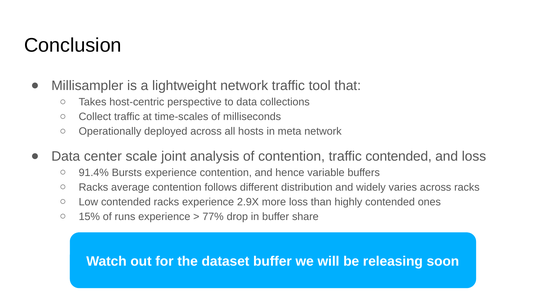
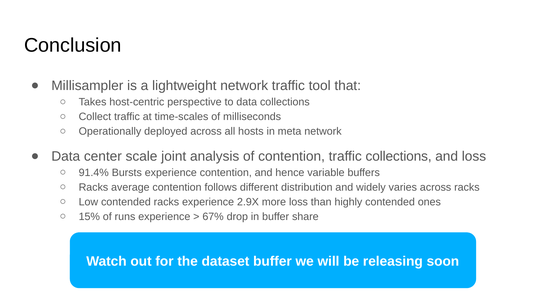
traffic contended: contended -> collections (399, 156)
77%: 77% -> 67% (213, 217)
